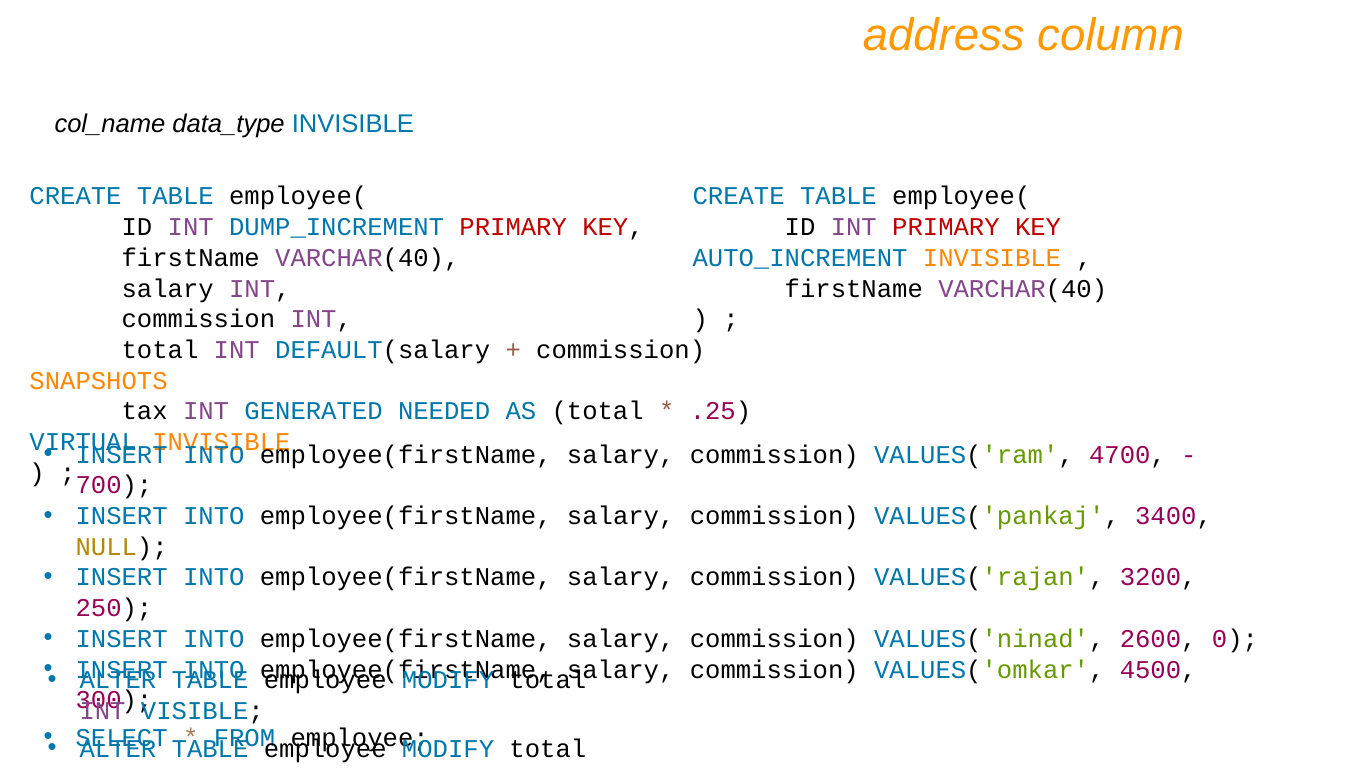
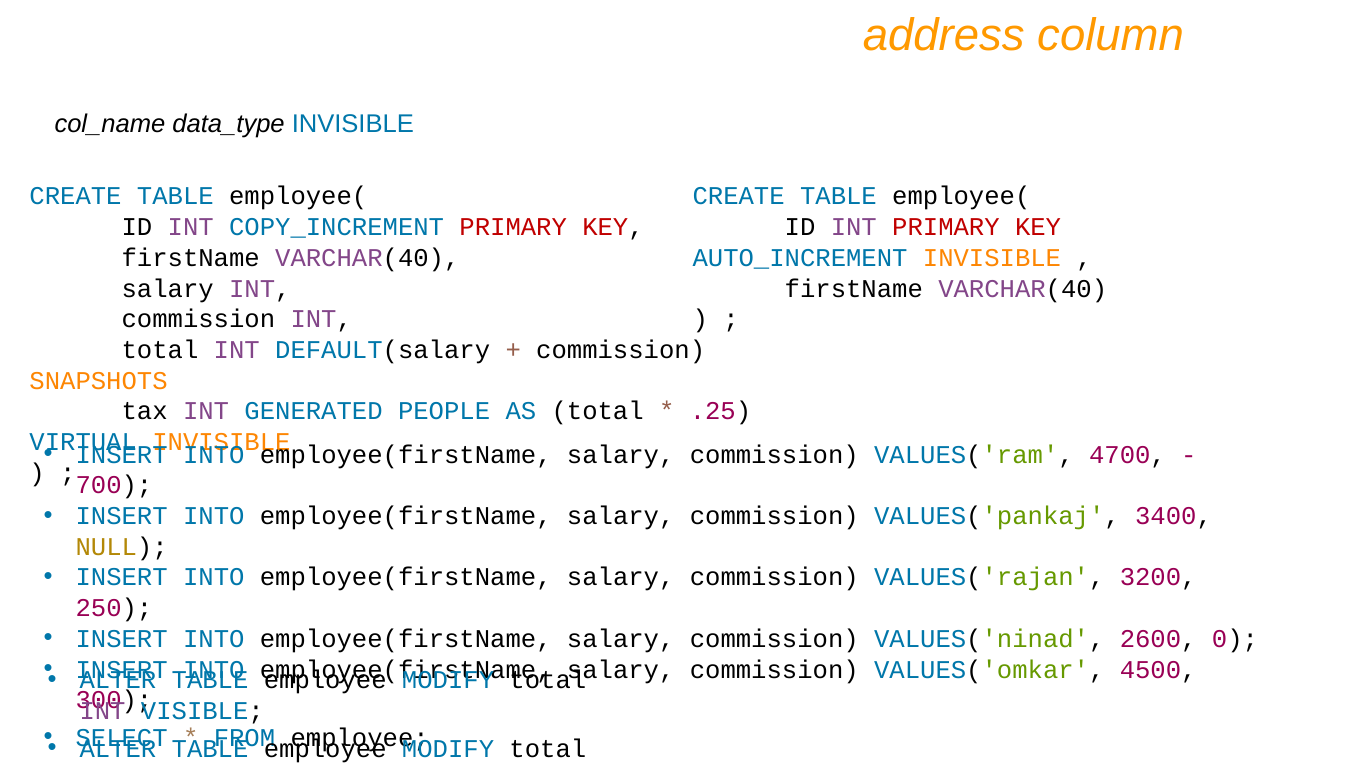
DUMP_INCREMENT: DUMP_INCREMENT -> COPY_INCREMENT (337, 227)
NEEDED: NEEDED -> PEOPLE (444, 411)
